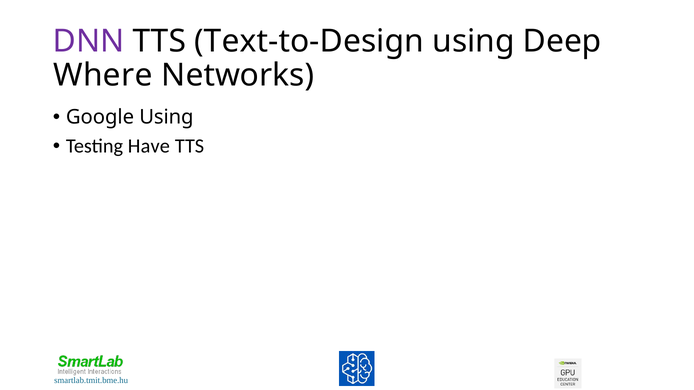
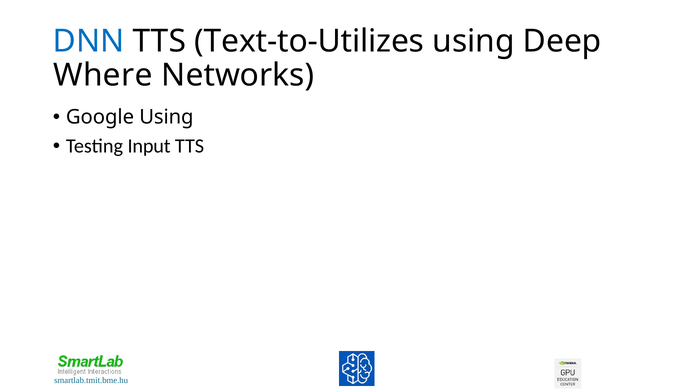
DNN colour: purple -> blue (89, 41)
Text-to-Design: Text-to-Design -> Text-to-Utilizes (309, 41)
Have: Have -> Input (149, 146)
